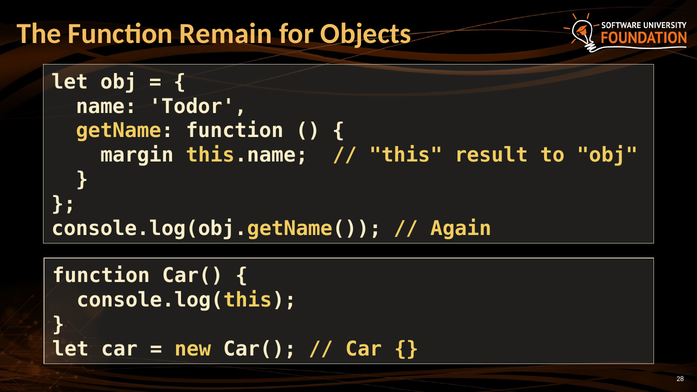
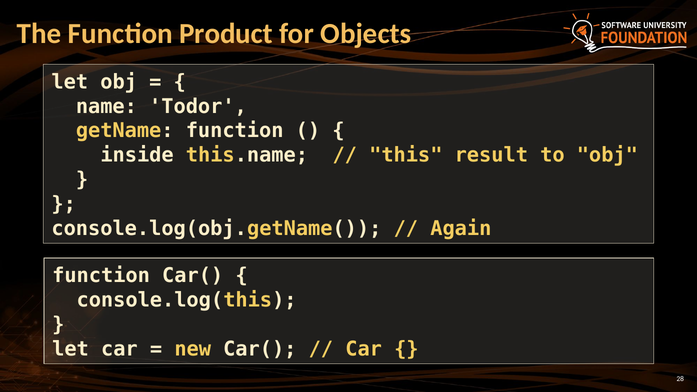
Remain: Remain -> Product (226, 34)
margin: margin -> inside (137, 155)
